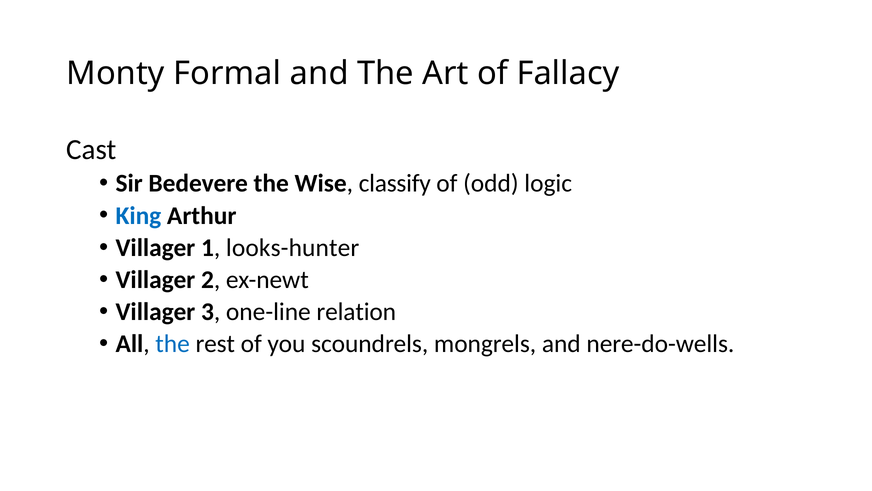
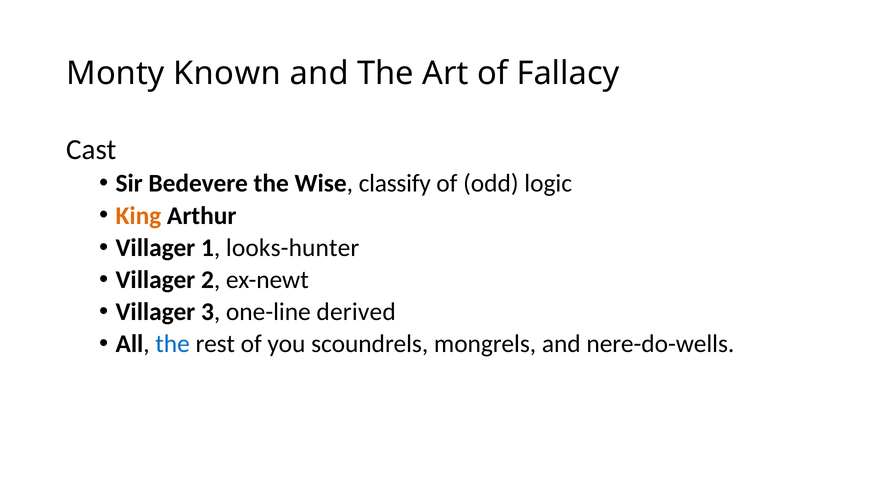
Formal: Formal -> Known (227, 73)
King colour: blue -> orange (138, 215)
relation: relation -> derived (356, 311)
